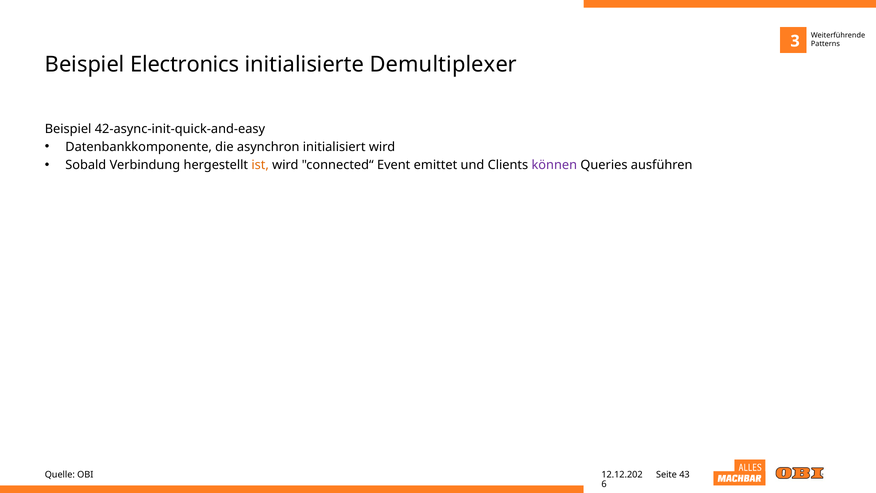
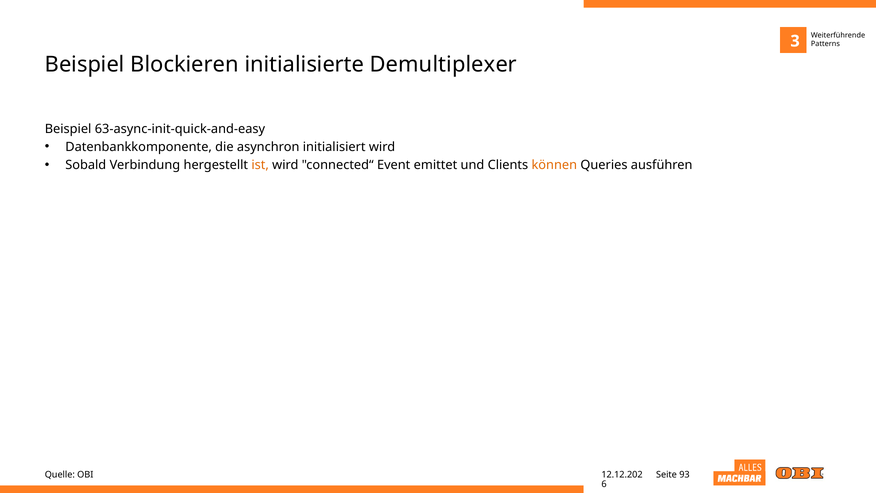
Electronics: Electronics -> Blockieren (185, 64)
42-async-init-quick-and-easy: 42-async-init-quick-and-easy -> 63-async-init-quick-and-easy (180, 129)
können colour: purple -> orange (554, 165)
43: 43 -> 93 (684, 475)
